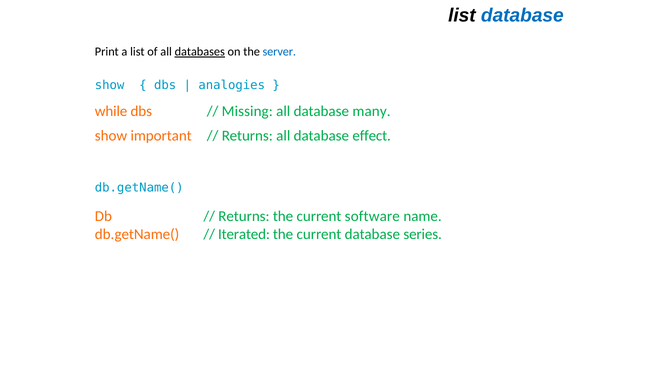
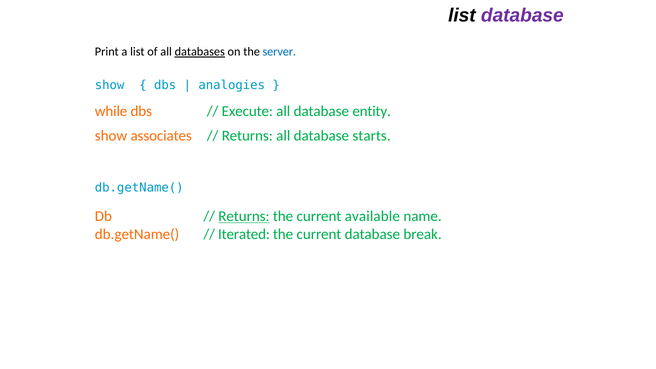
database colour: blue -> purple (522, 15)
Missing: Missing -> Execute (247, 111)
many: many -> entity (372, 111)
important: important -> associates (161, 136)
effect: effect -> starts (372, 136)
Returns underline: none -> present (244, 216)
software: software -> available (372, 216)
series: series -> break (423, 234)
